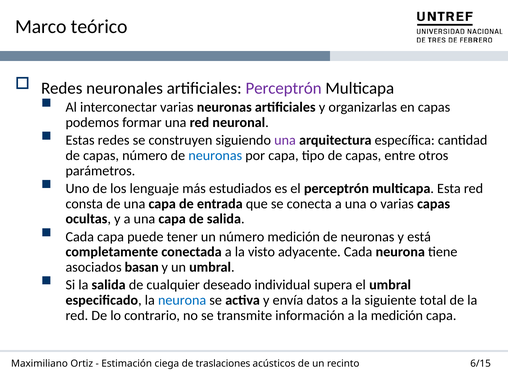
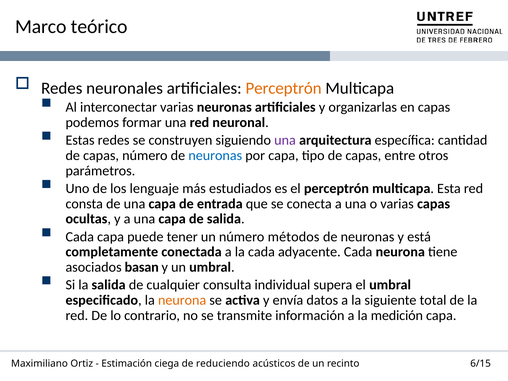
Perceptrón colour: purple -> orange (284, 88)
número medición: medición -> métodos (294, 237)
la visto: visto -> cada (261, 252)
deseado: deseado -> consulta (227, 285)
neurona colour: blue -> orange (182, 300)
traslaciones: traslaciones -> reduciendo (223, 364)
